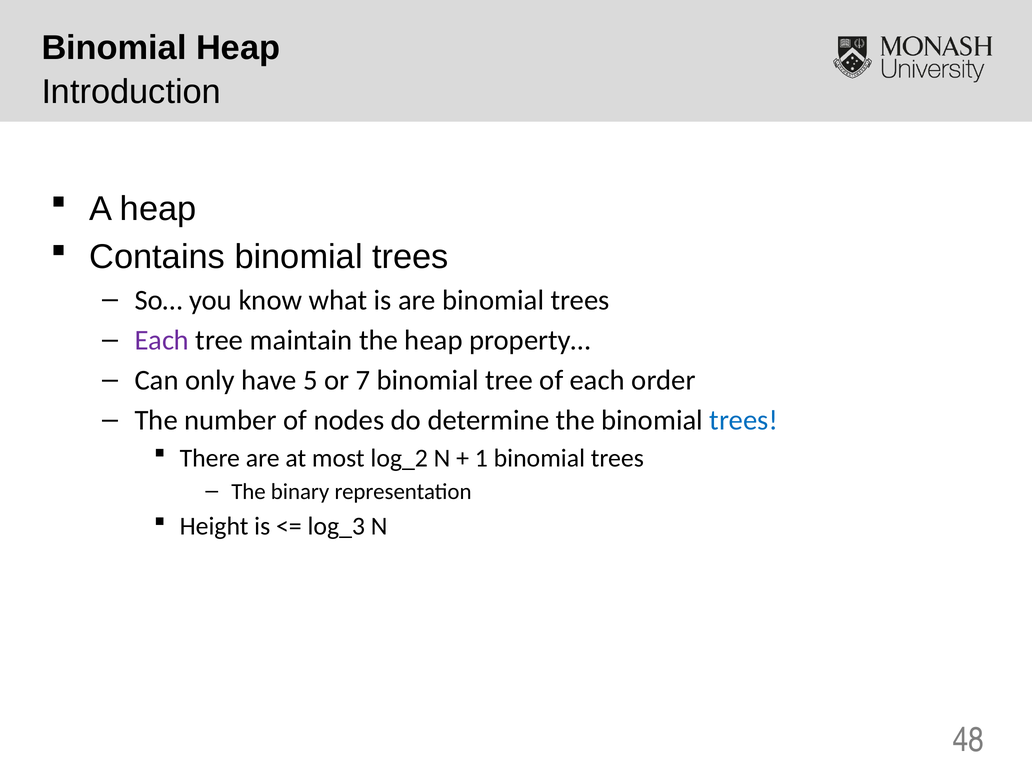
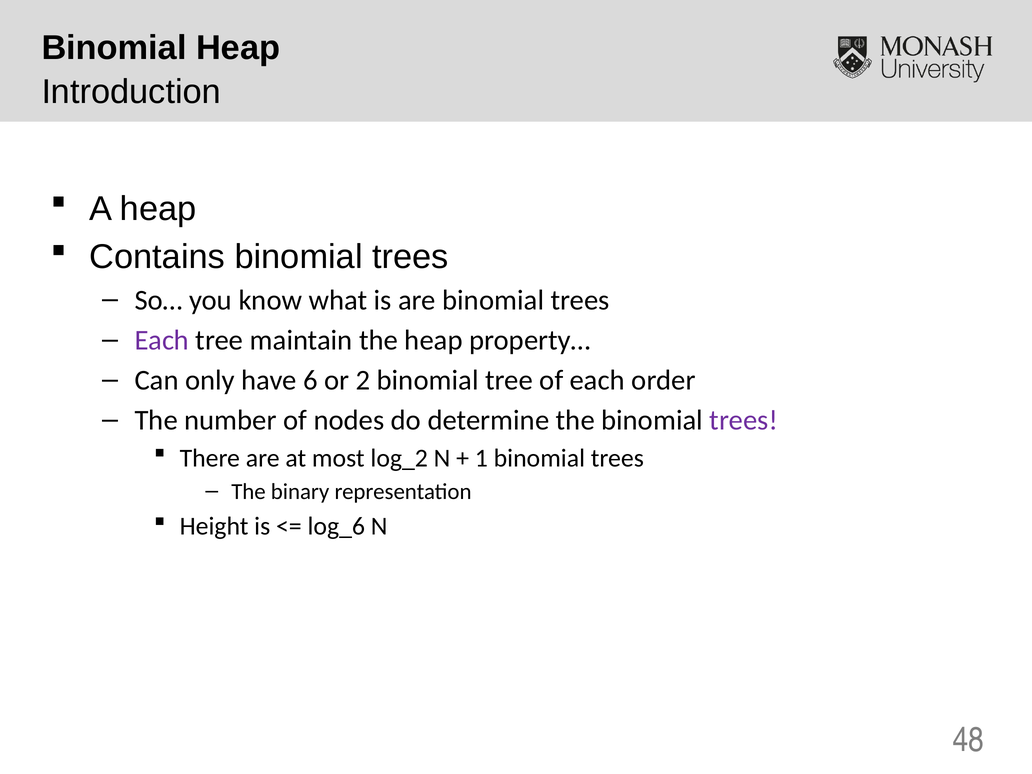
5: 5 -> 6 (310, 380)
7: 7 -> 2 (363, 380)
trees colour: blue -> purple (744, 420)
log_3: log_3 -> log_6 (336, 526)
